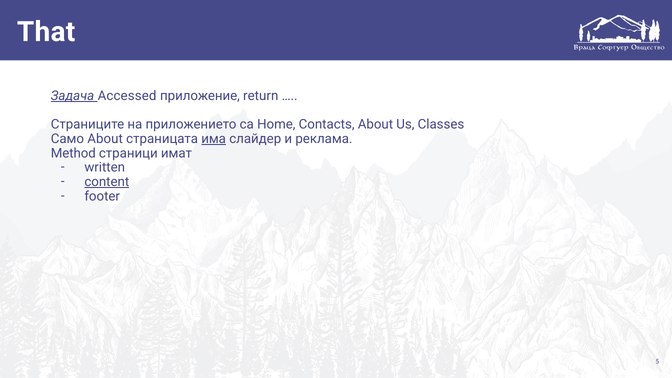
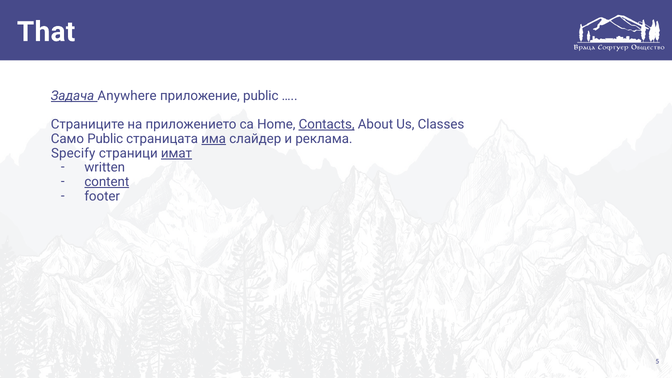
Accessed: Accessed -> Anywhere (127, 96)
приложение return: return -> public (261, 96)
Contacts underline: none -> present (327, 124)
Само About: About -> Public (105, 139)
Method: Method -> Specify (73, 153)
имат underline: none -> present (176, 153)
